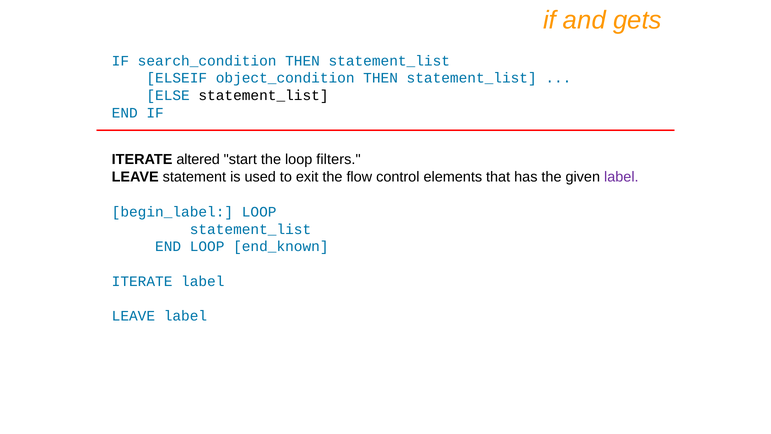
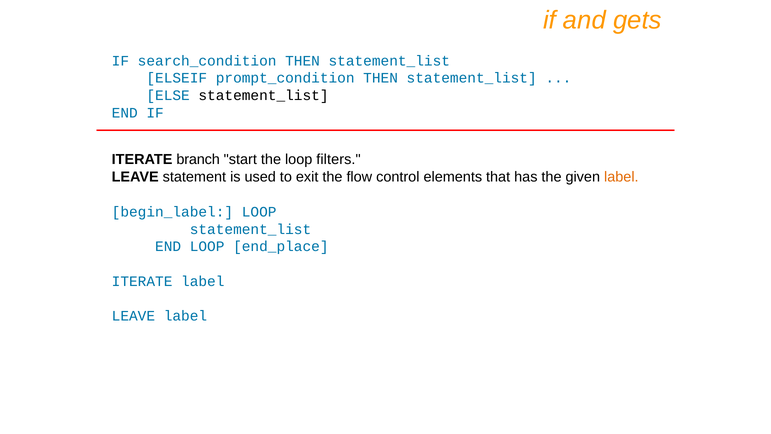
object_condition: object_condition -> prompt_condition (285, 78)
altered: altered -> branch (198, 160)
label colour: purple -> orange (621, 177)
end_known: end_known -> end_place (281, 246)
